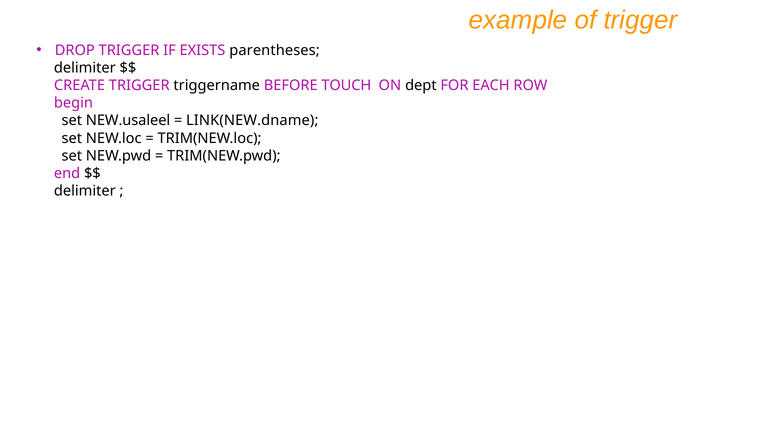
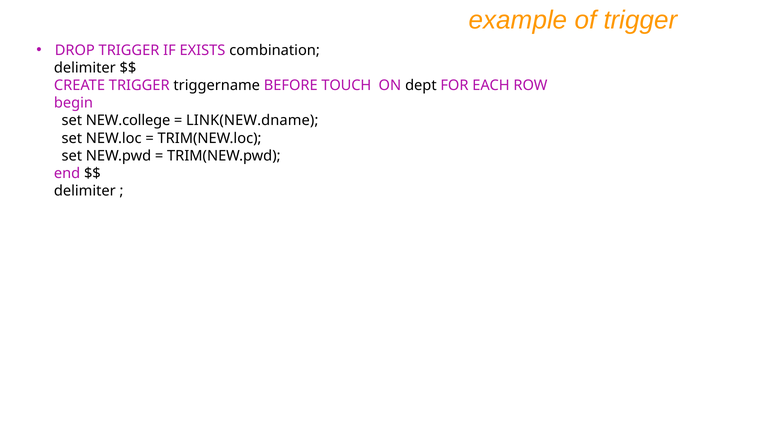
parentheses: parentheses -> combination (275, 50)
NEW.usaleel: NEW.usaleel -> NEW.college (128, 120)
